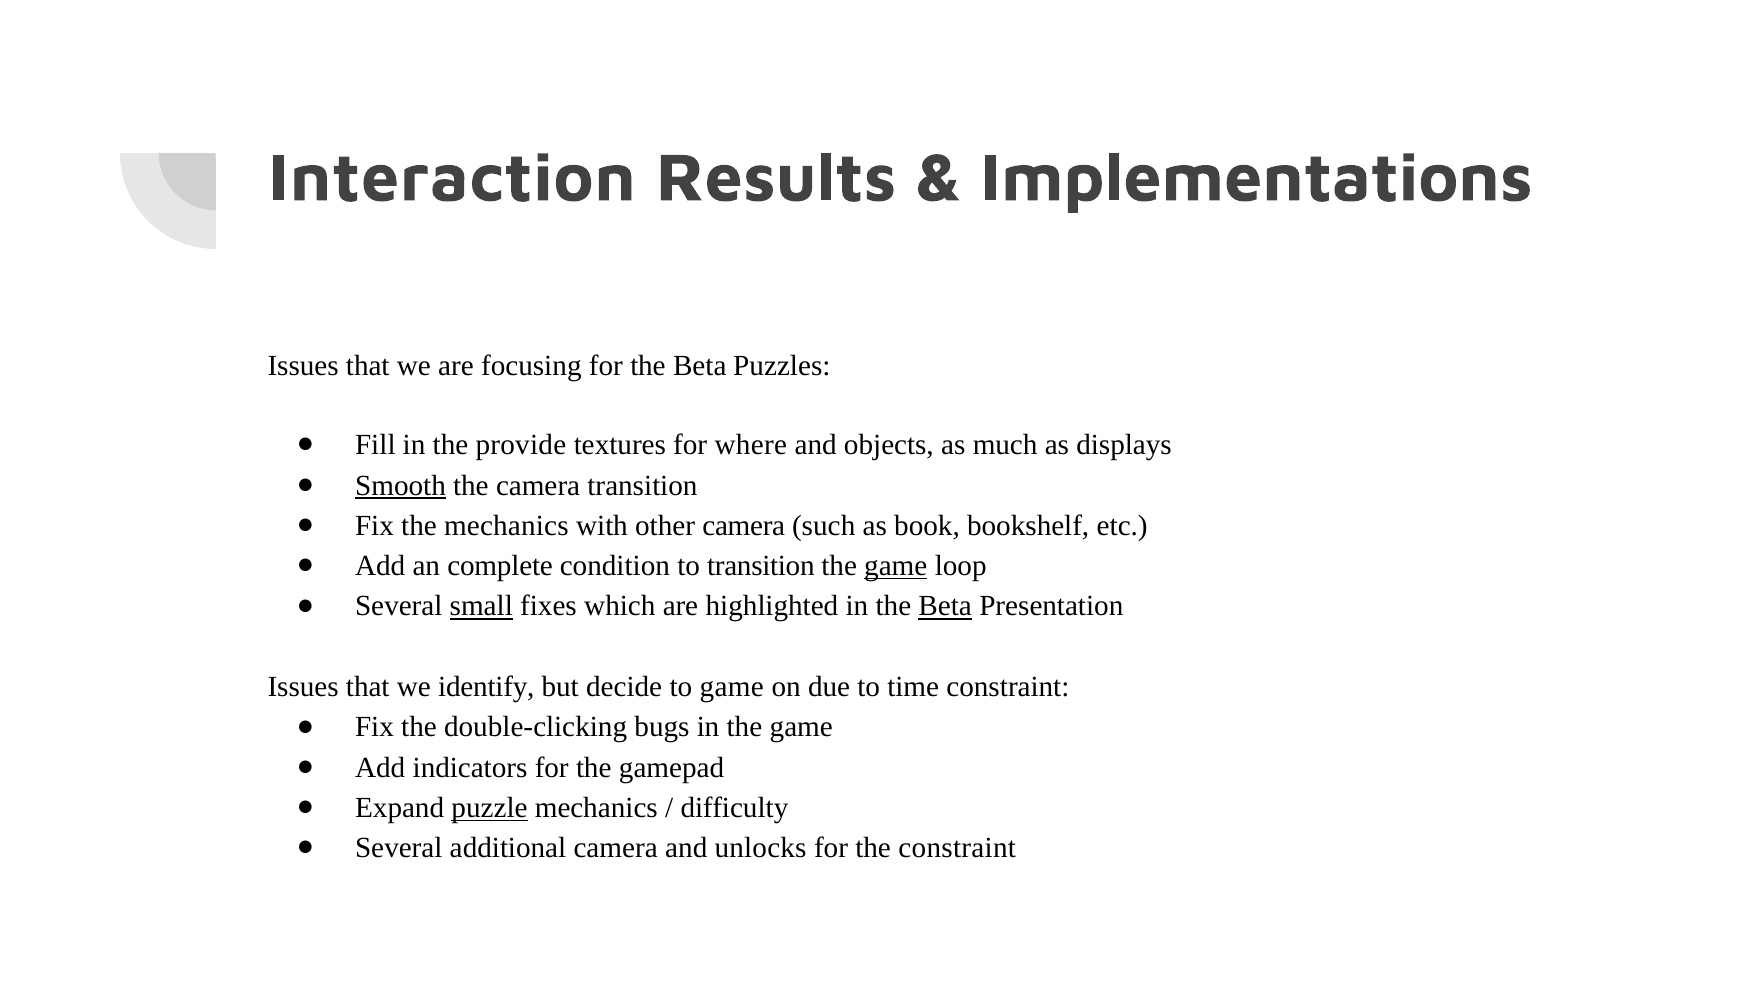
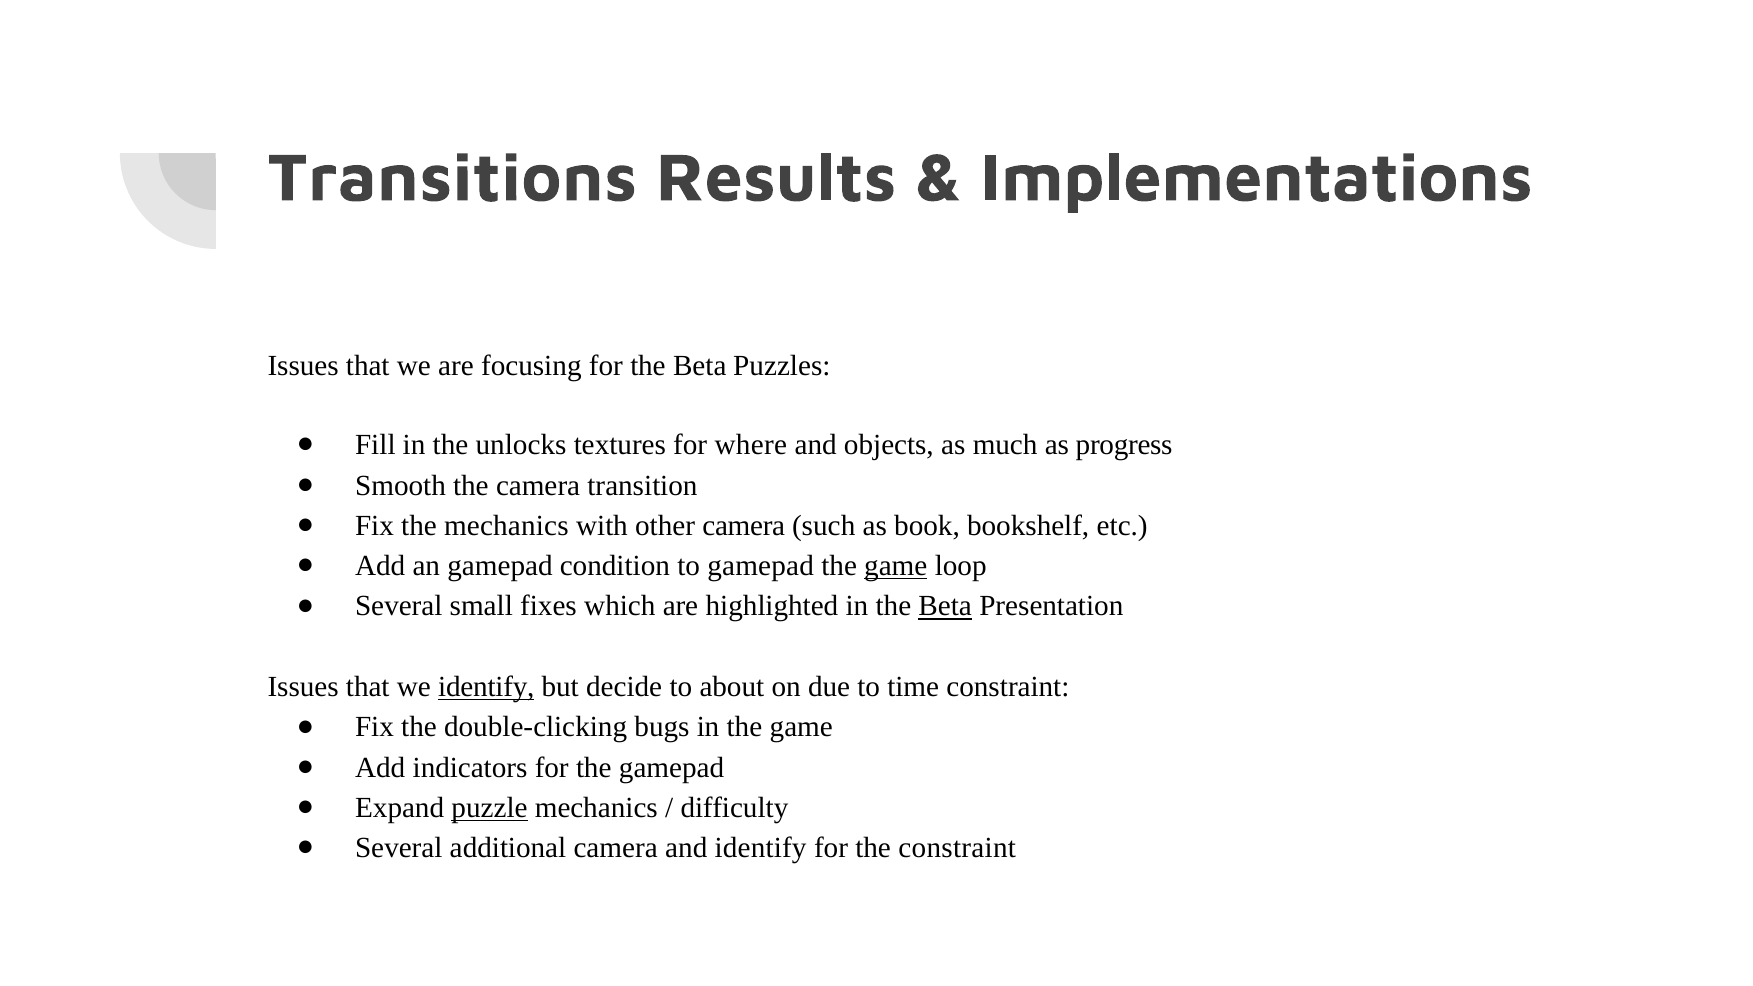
Interaction: Interaction -> Transitions (452, 178)
provide: provide -> unlocks (521, 445)
displays: displays -> progress (1124, 445)
Smooth underline: present -> none (401, 485)
an complete: complete -> gamepad (500, 566)
to transition: transition -> gamepad (761, 566)
small underline: present -> none (481, 606)
identify underline: none -> present (486, 687)
to game: game -> about (732, 687)
and unlocks: unlocks -> identify (761, 848)
